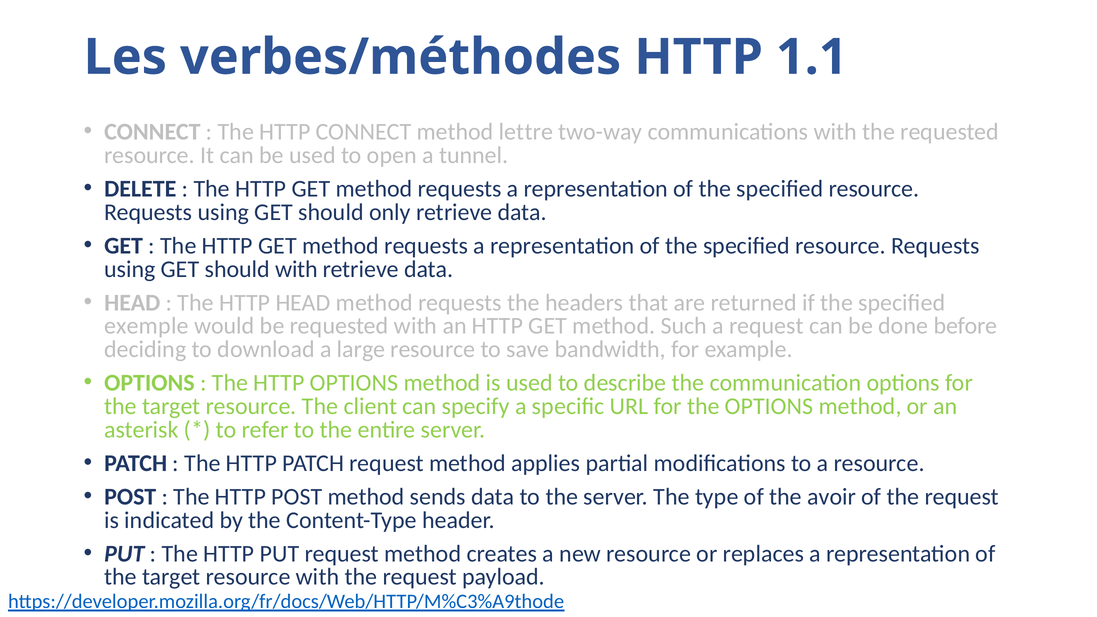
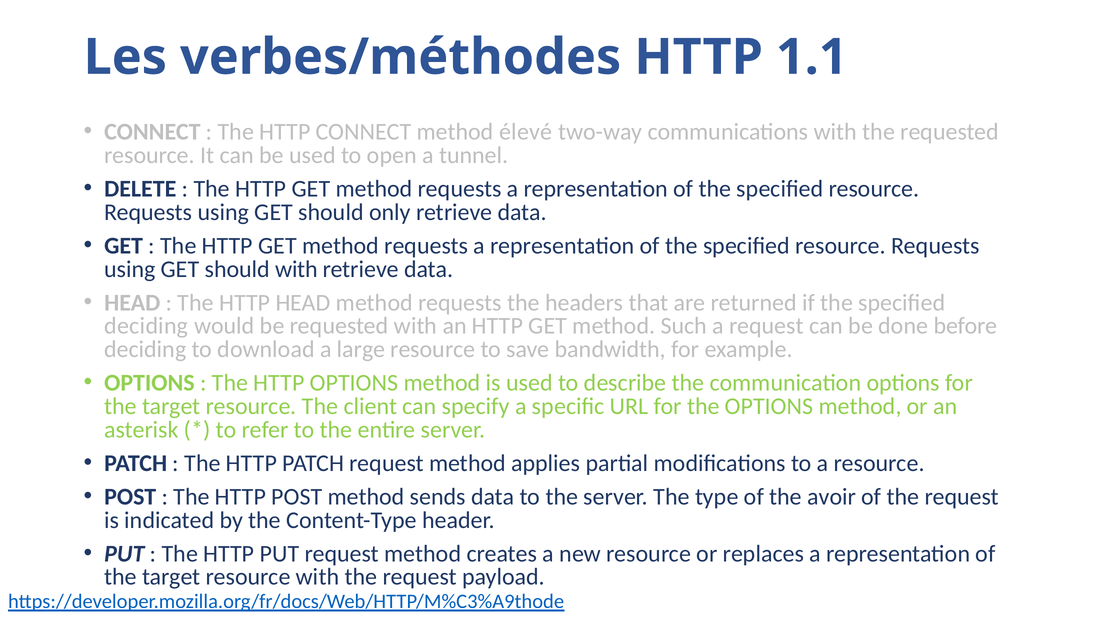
lettre: lettre -> élevé (526, 132)
exemple: exemple -> deciding (146, 326)
